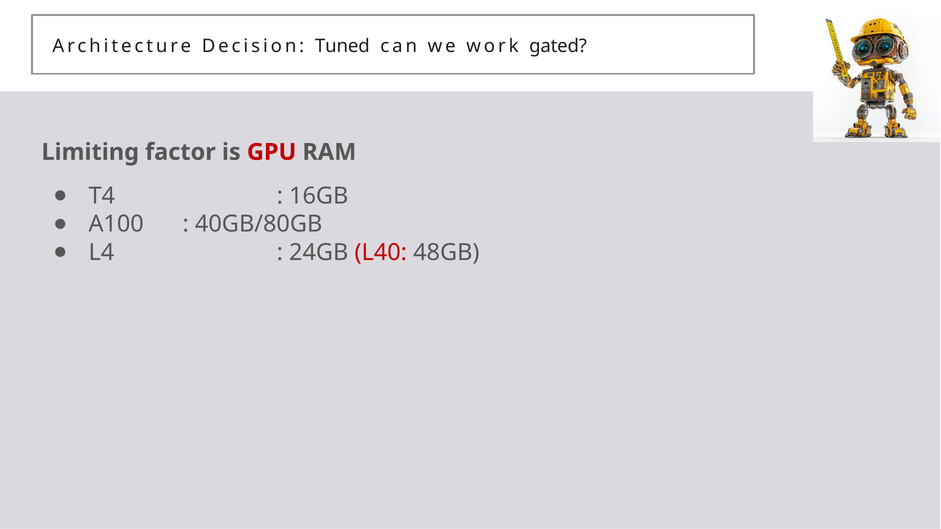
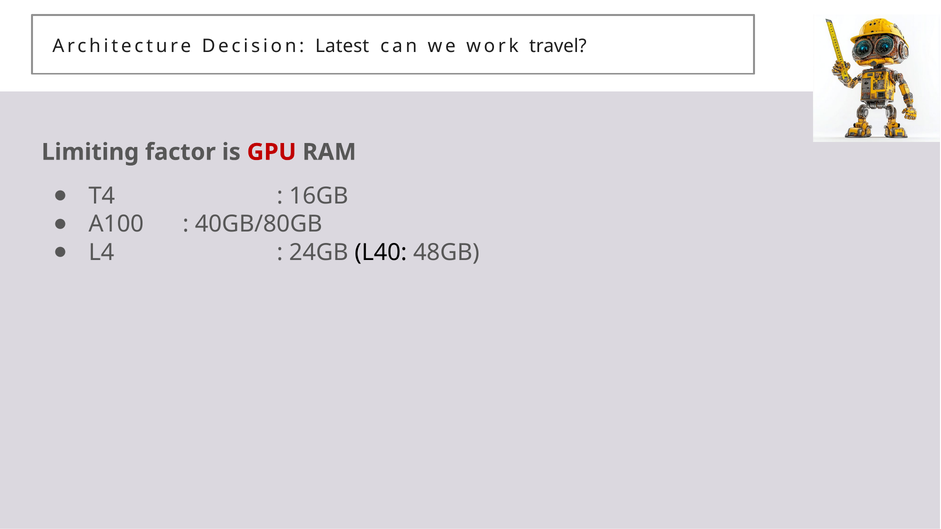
Tuned: Tuned -> Latest (342, 46)
gated: gated -> travel (558, 46)
L40 colour: red -> black (381, 253)
